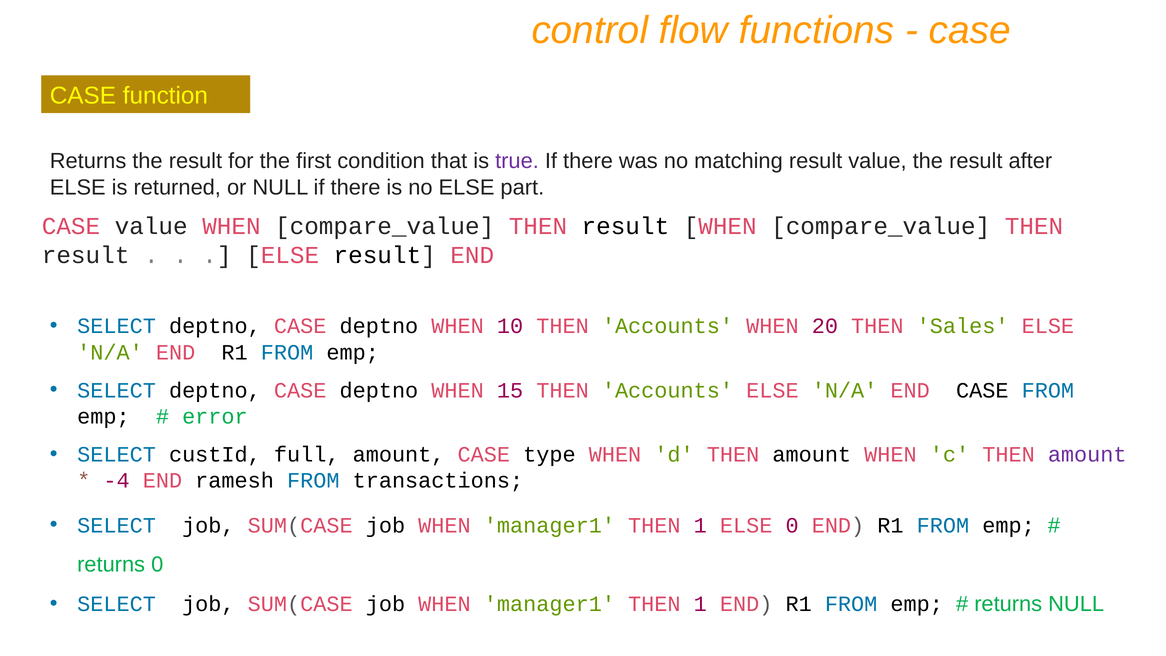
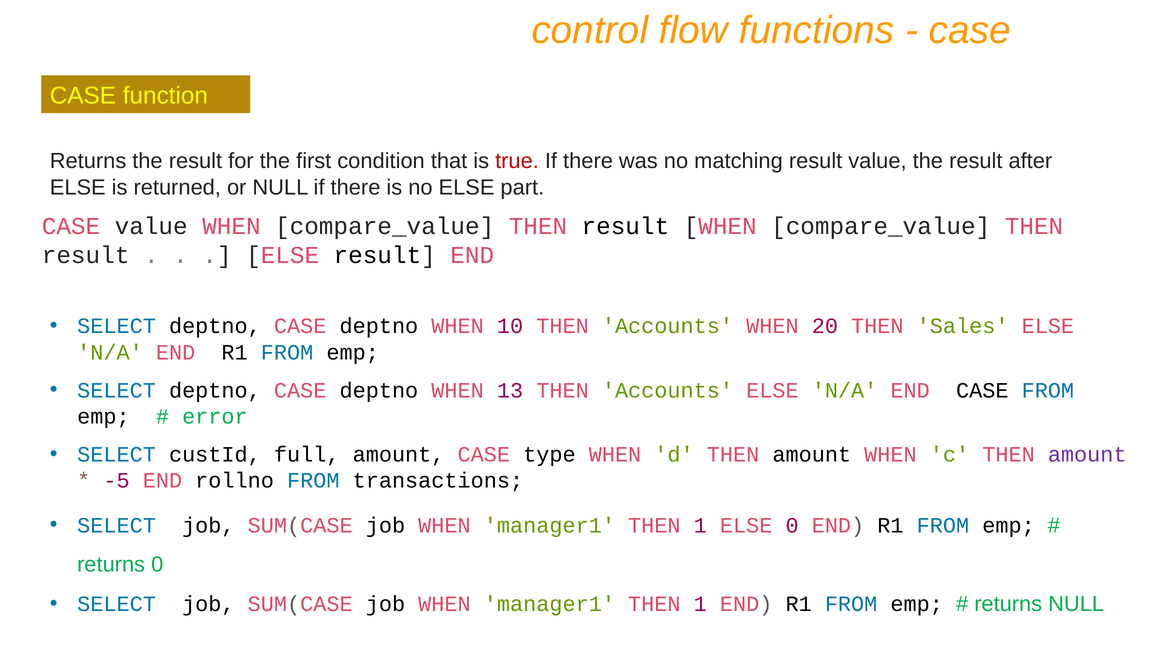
true colour: purple -> red (517, 161)
15: 15 -> 13 (510, 390)
-4: -4 -> -5 (117, 481)
ramesh: ramesh -> rollno (235, 481)
